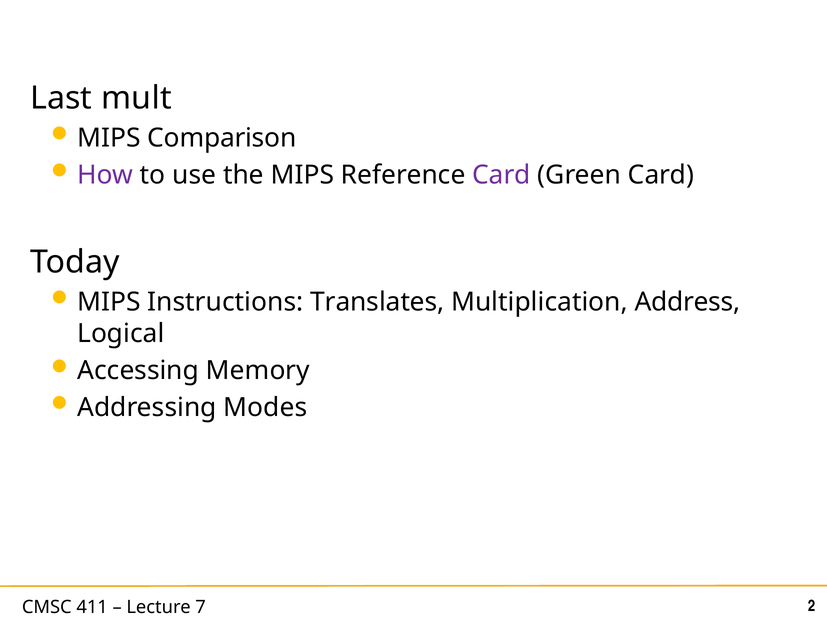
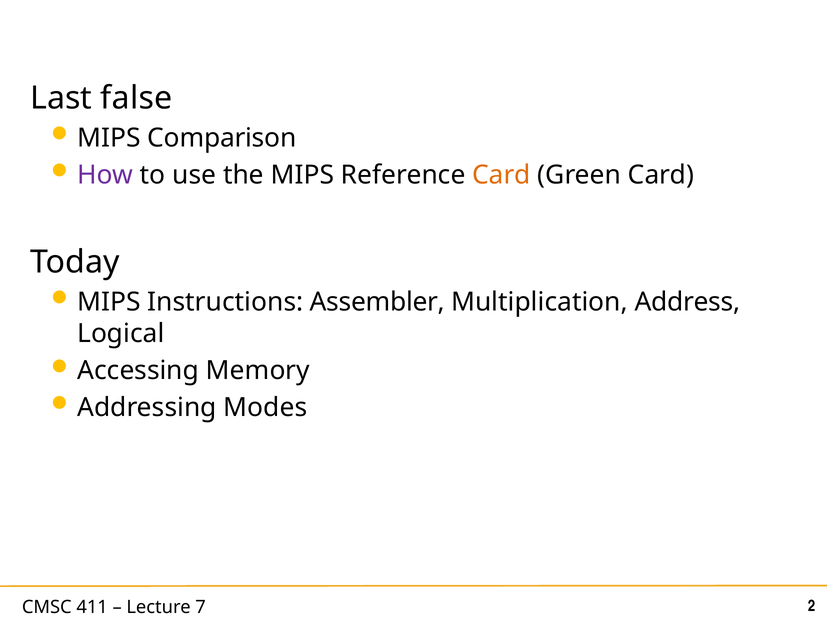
mult: mult -> false (136, 98)
Card colour: purple -> orange (502, 175)
Translates: Translates -> Assembler (377, 302)
